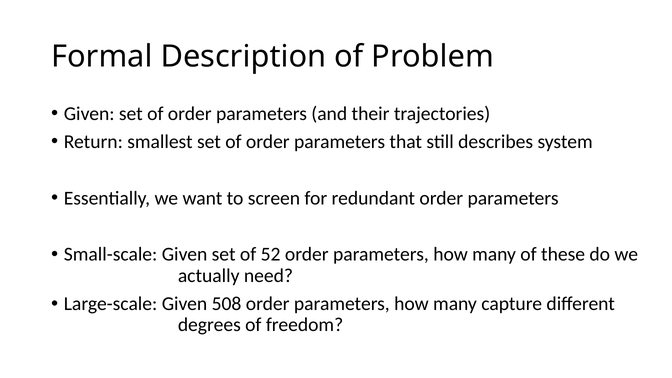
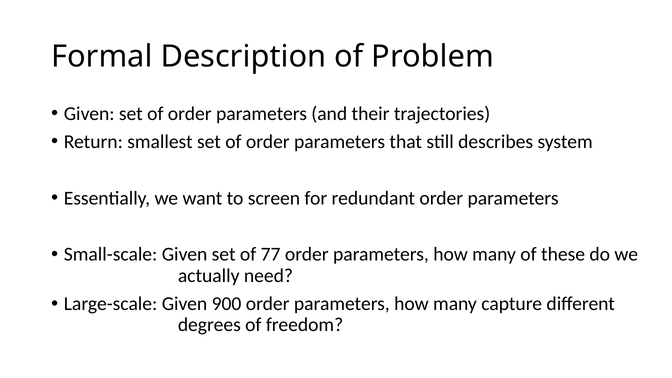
52: 52 -> 77 (271, 254)
508: 508 -> 900 (227, 304)
